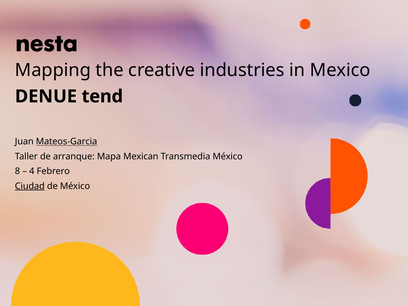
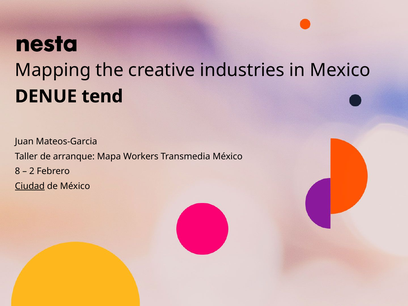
Mateos-Garcia underline: present -> none (67, 142)
Mexican: Mexican -> Workers (141, 156)
4: 4 -> 2 (32, 171)
